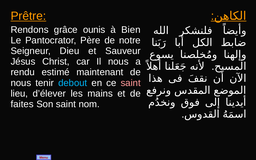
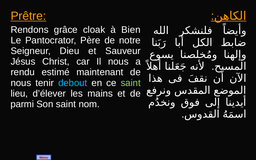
ounis: ounis -> cloak (94, 30)
saint colour: pink -> light green (131, 83)
faites: faites -> parmi (22, 104)
